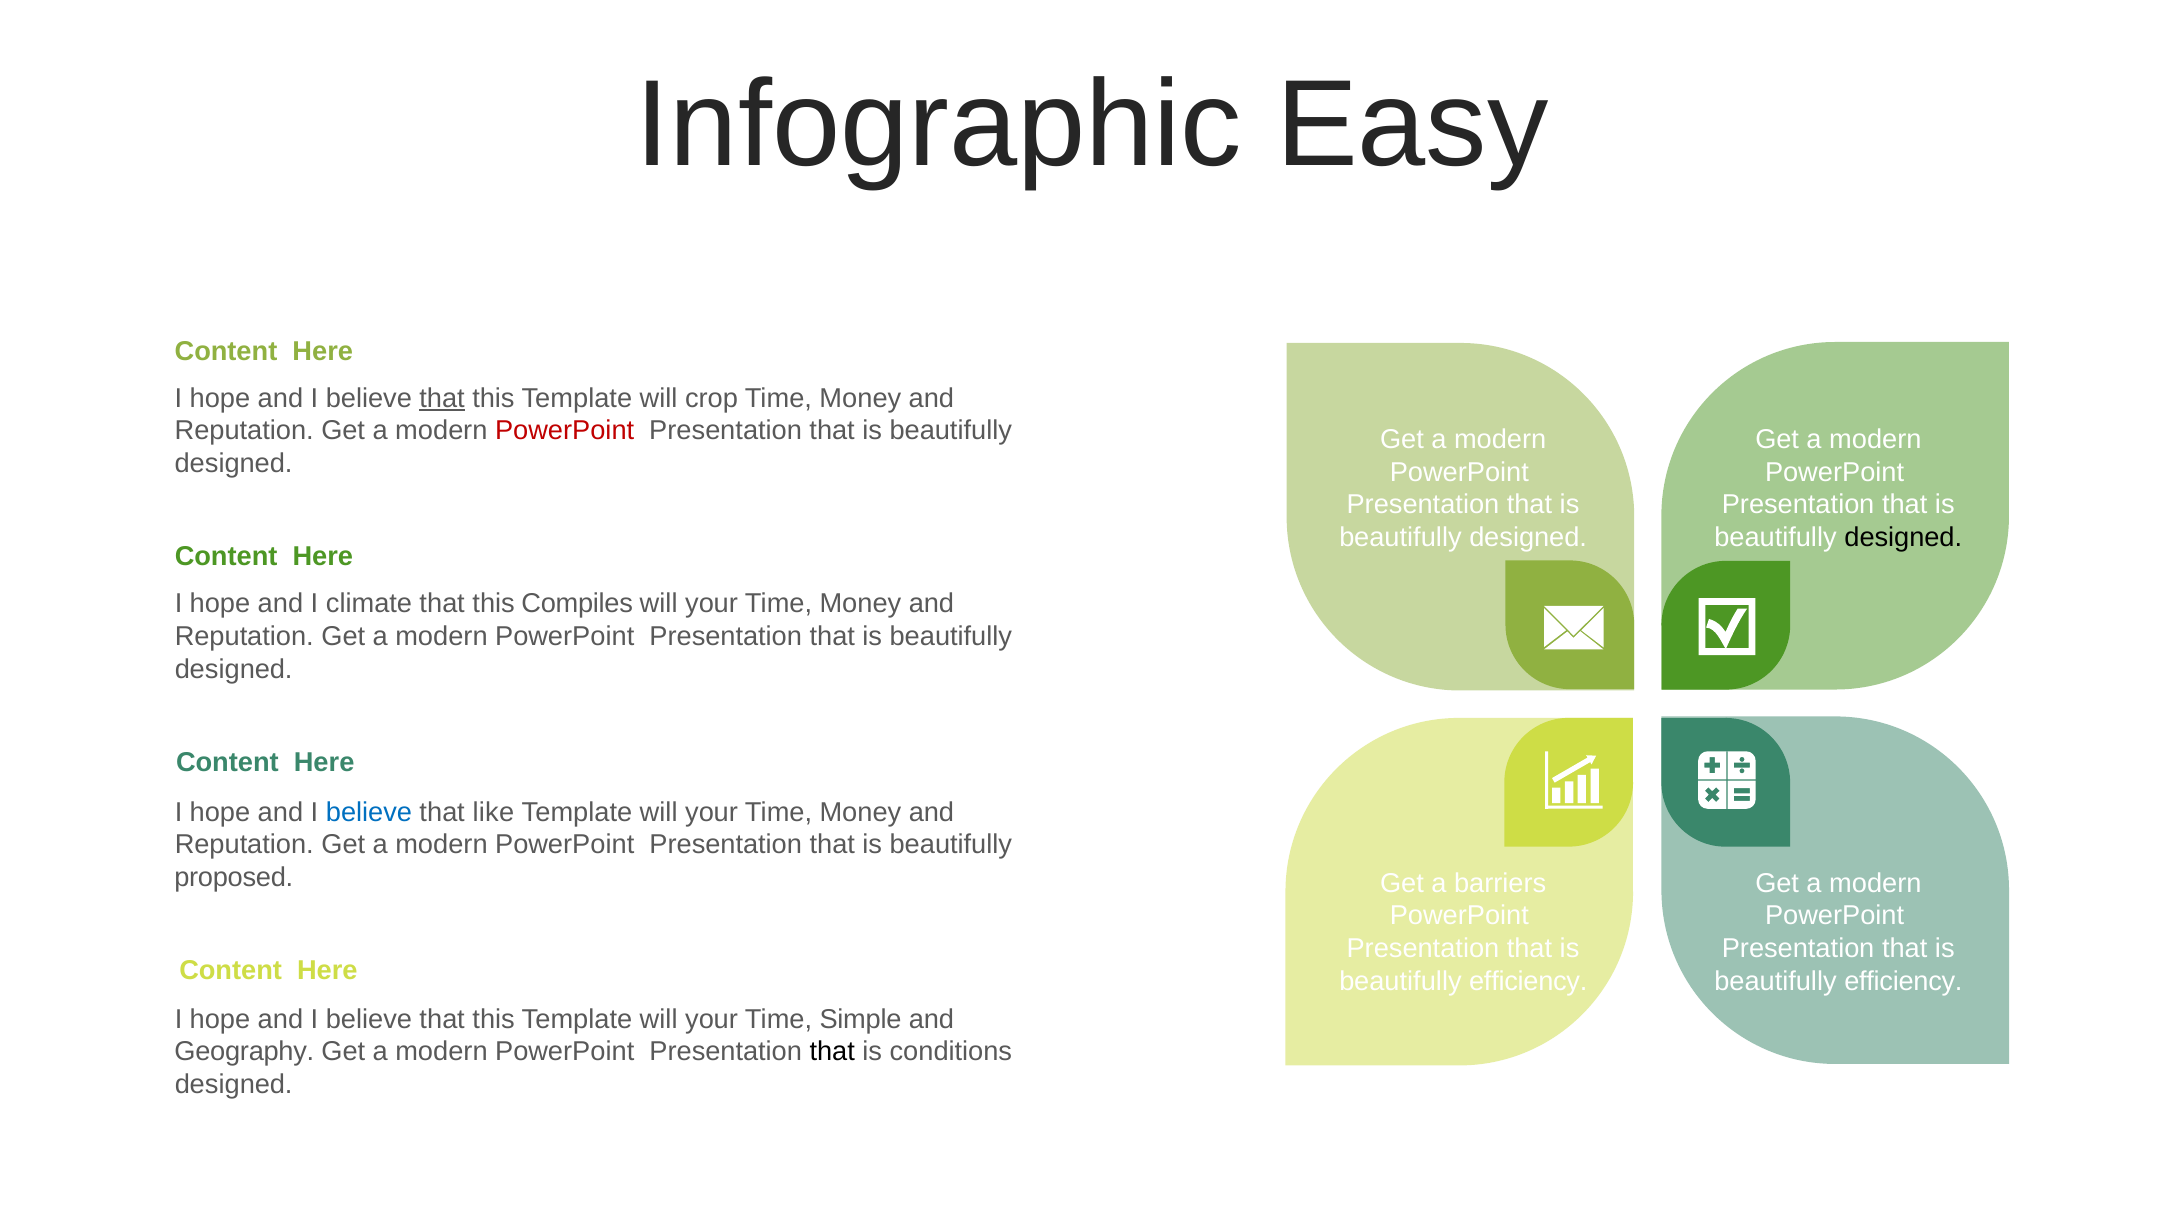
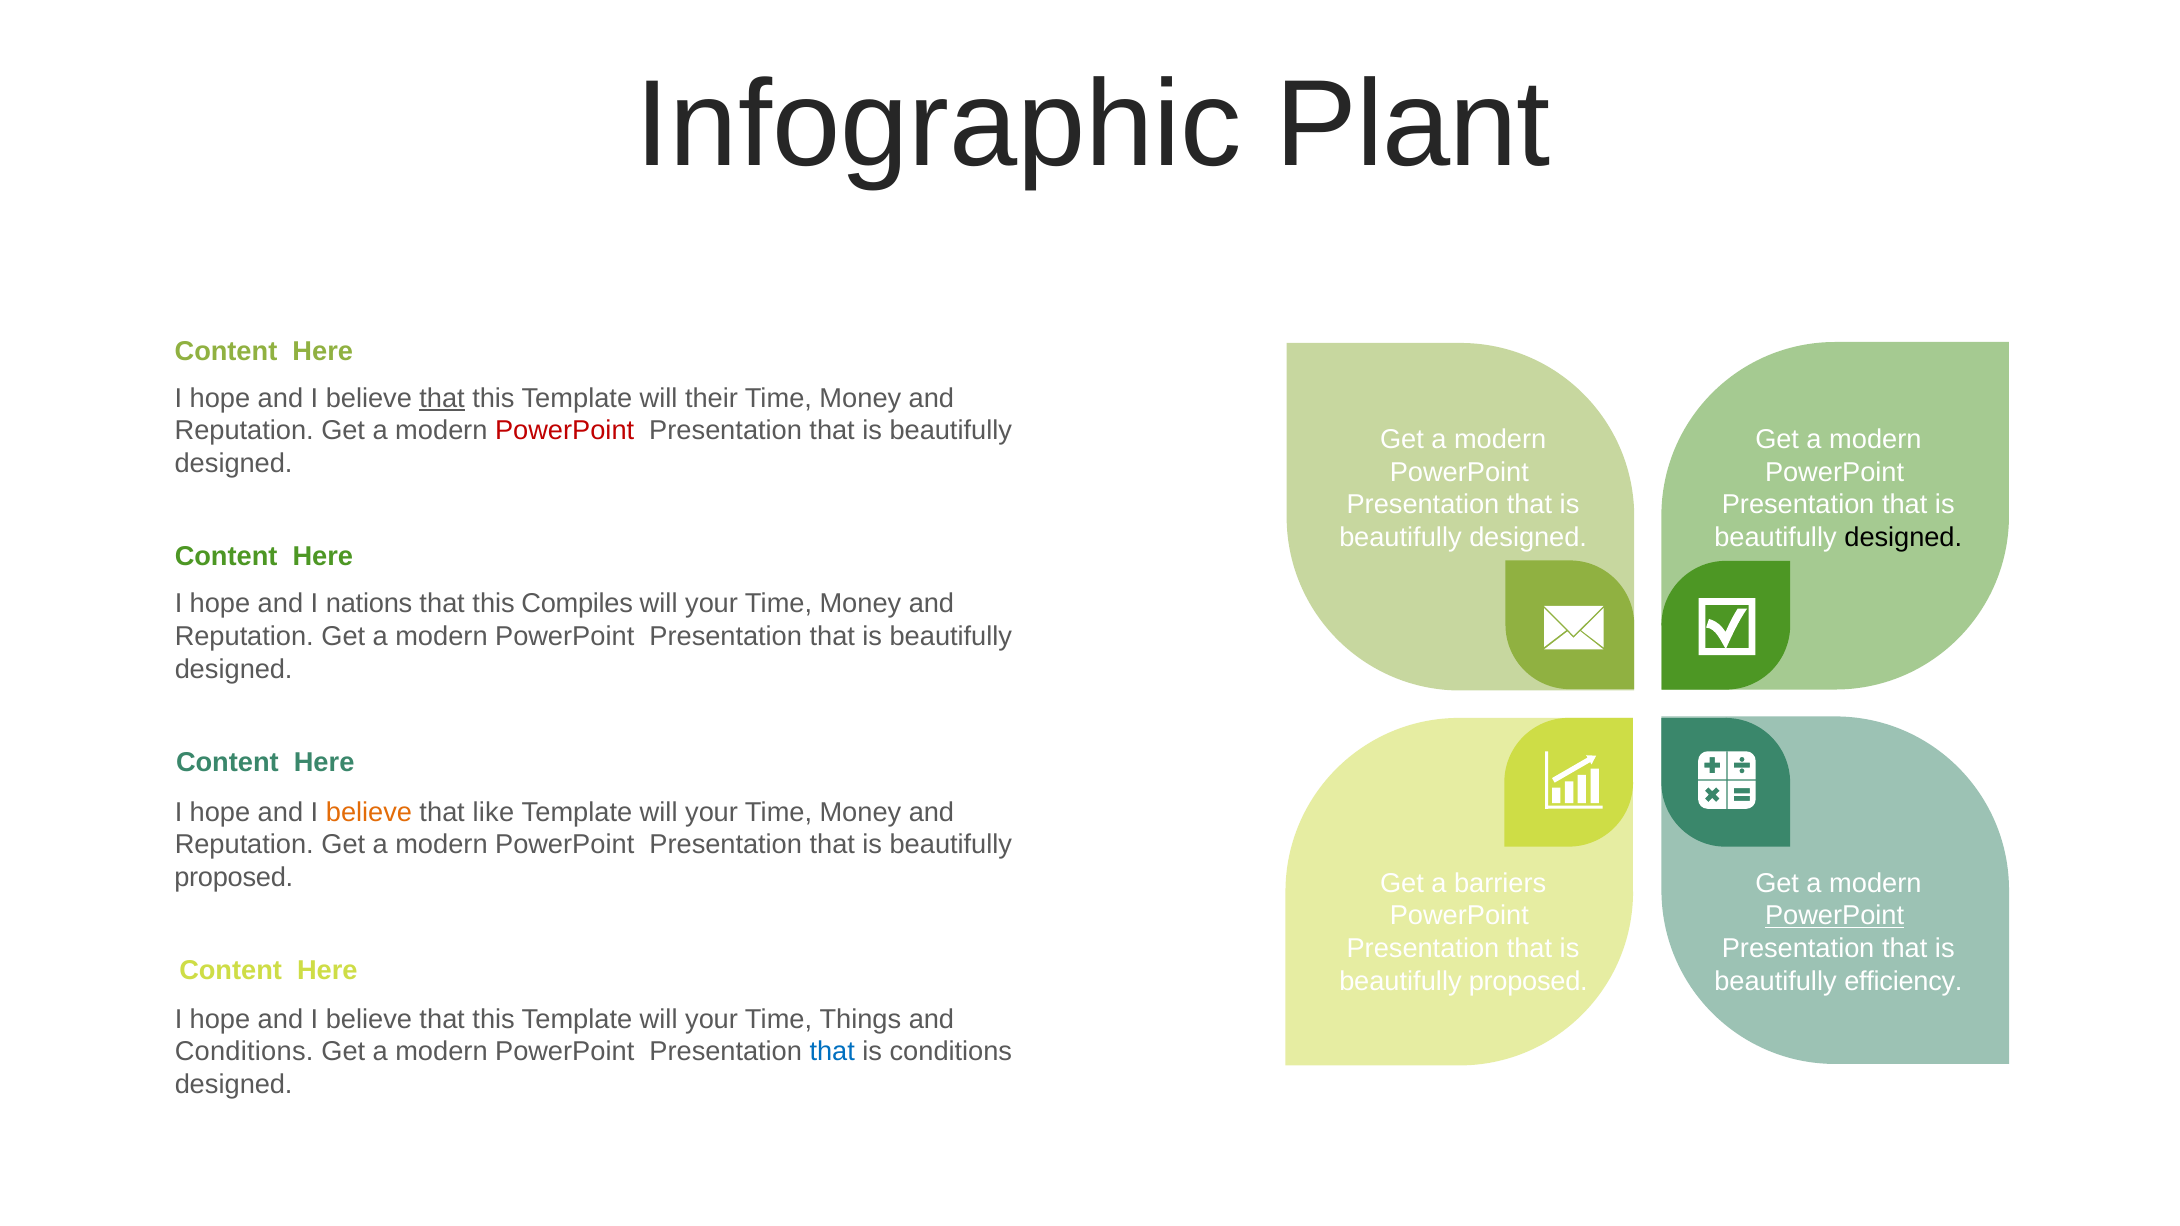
Easy: Easy -> Plant (1413, 125)
crop: crop -> their (712, 398)
climate: climate -> nations (369, 604)
believe colour: blue -> orange (369, 812)
PowerPoint underline: none -> present (1835, 916)
efficiency: efficiency -> proposed (1528, 982)
Simple: Simple -> Things (860, 1020)
Geography: Geography -> Conditions (244, 1052)
that colour: black -> blue (832, 1052)
